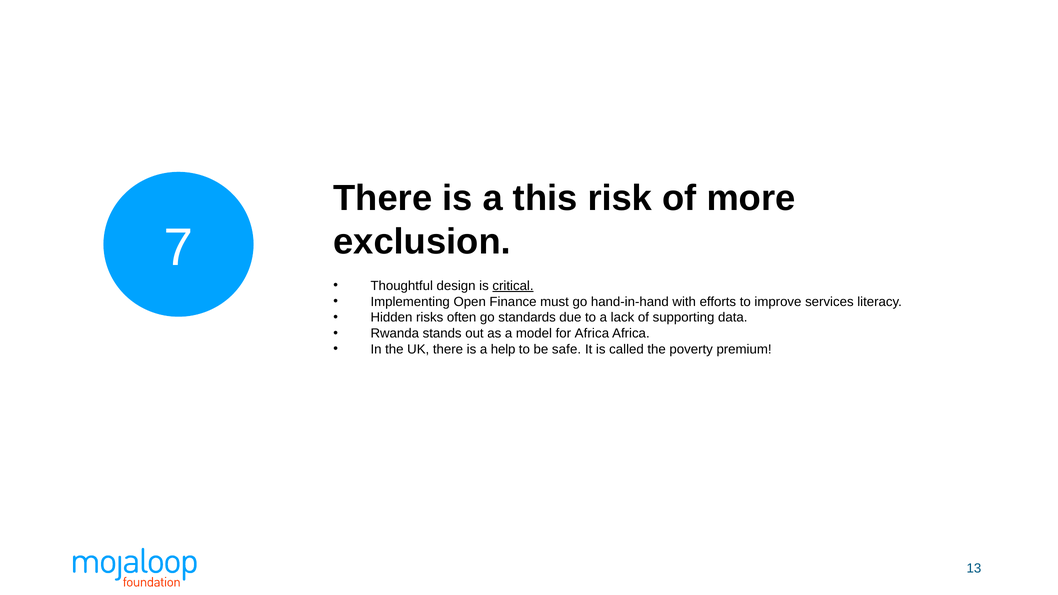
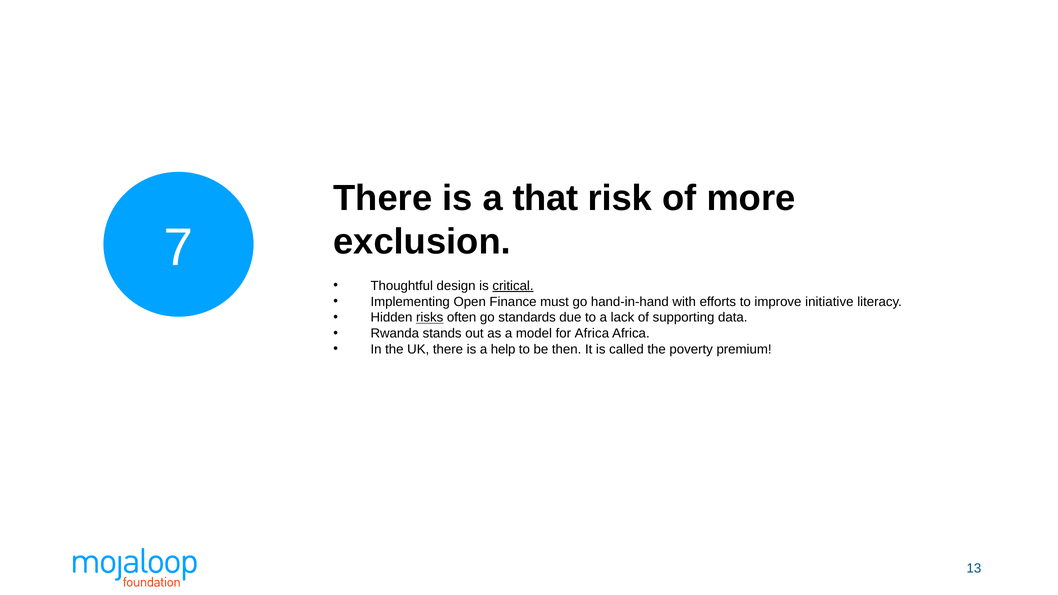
this: this -> that (545, 198)
services: services -> initiative (829, 302)
risks underline: none -> present (430, 318)
safe: safe -> then (567, 349)
